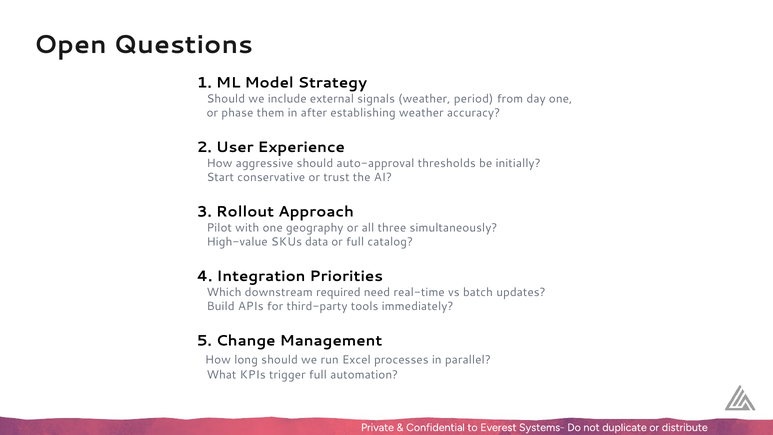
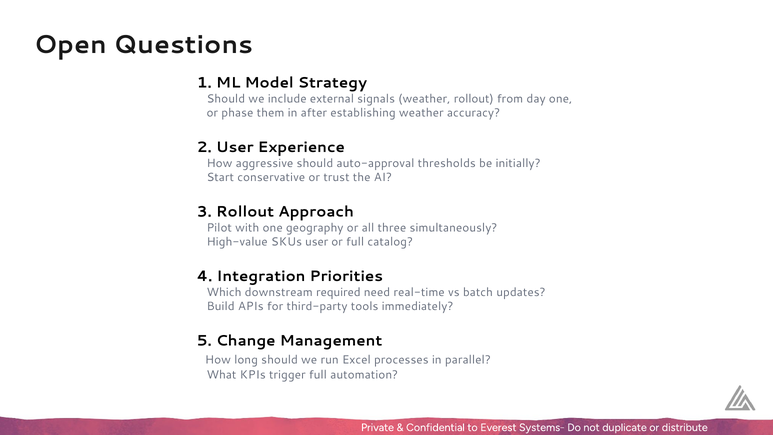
weather period: period -> rollout (474, 99)
SKUs data: data -> user (317, 242)
